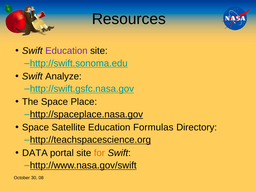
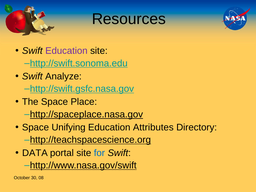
Satellite: Satellite -> Unifying (69, 127)
Formulas: Formulas -> Attributes (153, 127)
for colour: orange -> blue (99, 153)
